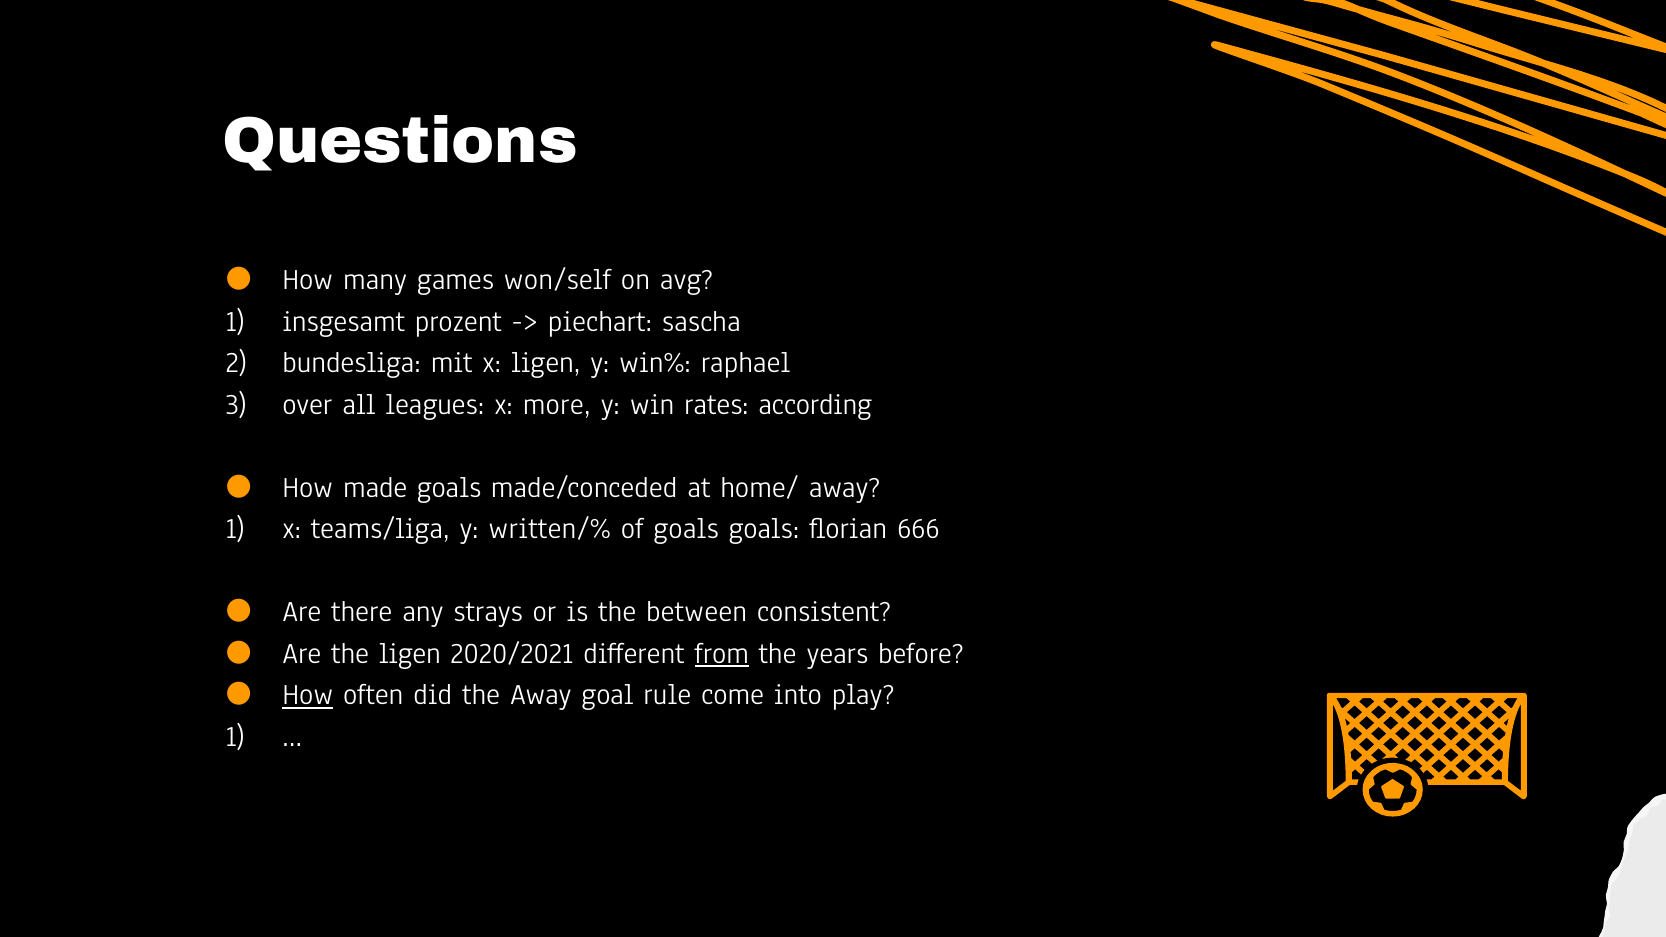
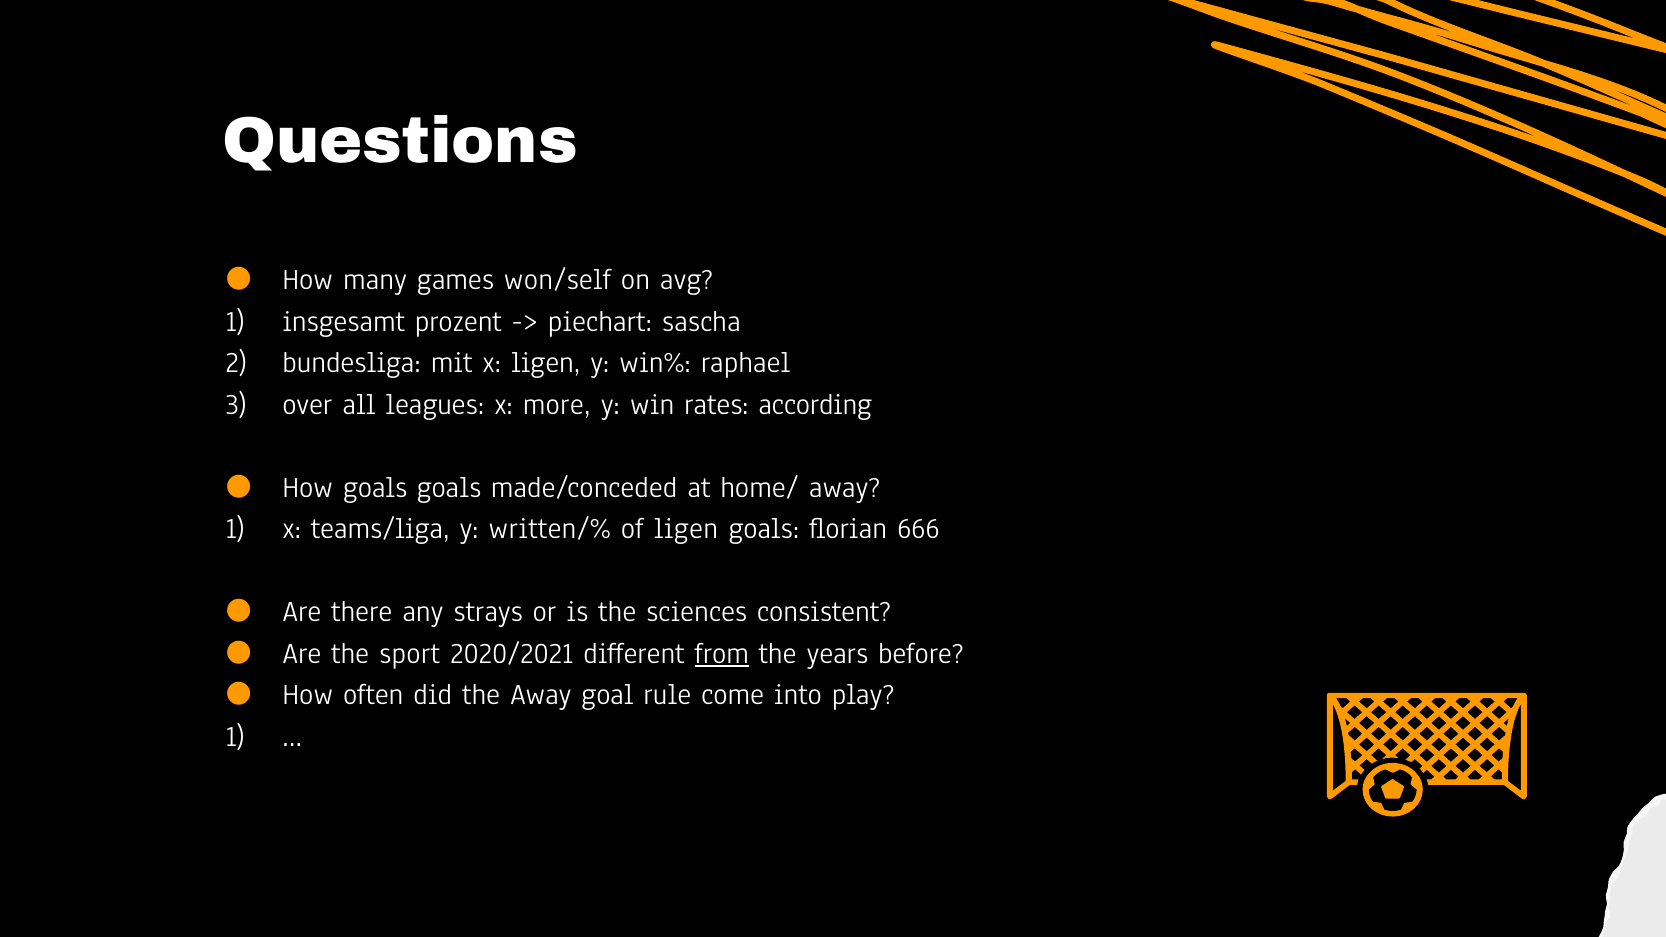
How made: made -> goals (375, 487)
of goals: goals -> ligen (686, 529)
between: between -> sciences (697, 612)
the ligen: ligen -> sport (410, 653)
How underline: present -> none (308, 695)
